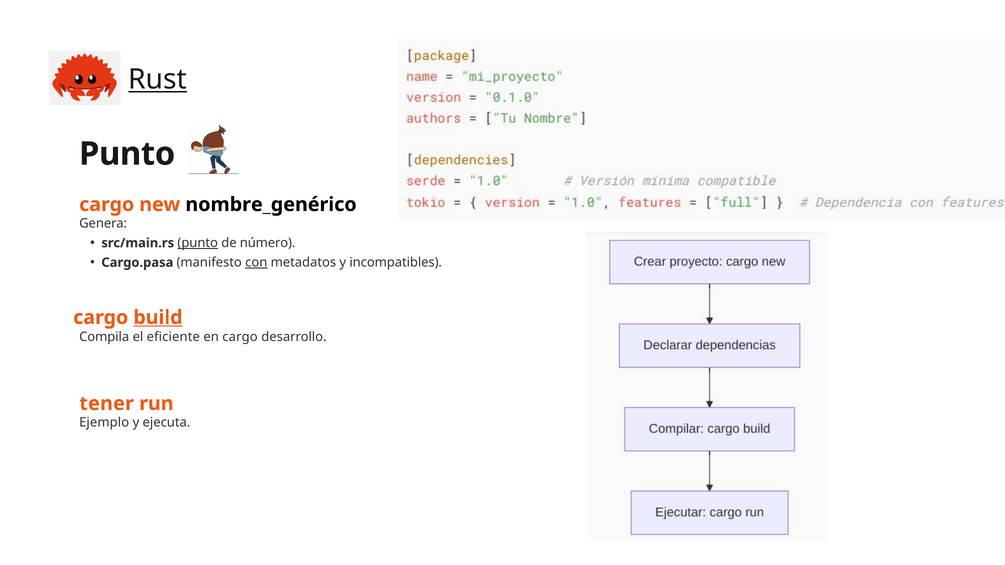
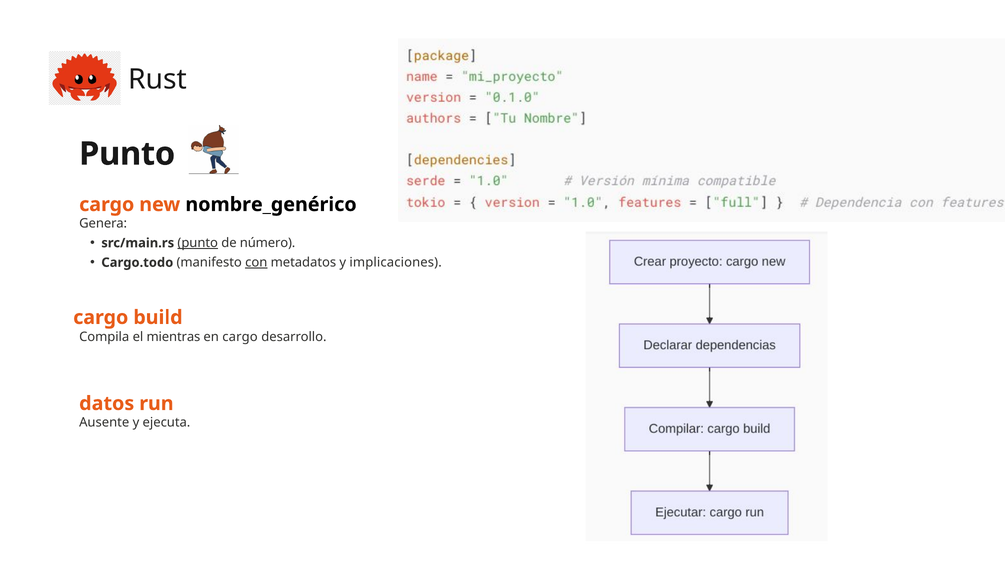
Rust underline: present -> none (158, 80)
Cargo.pasa: Cargo.pasa -> Cargo.todo (137, 263)
incompatibles: incompatibles -> implicaciones (396, 263)
build underline: present -> none (158, 318)
eficiente: eficiente -> mientras (173, 337)
tener: tener -> datos (107, 404)
Ejemplo: Ejemplo -> Ausente (104, 423)
